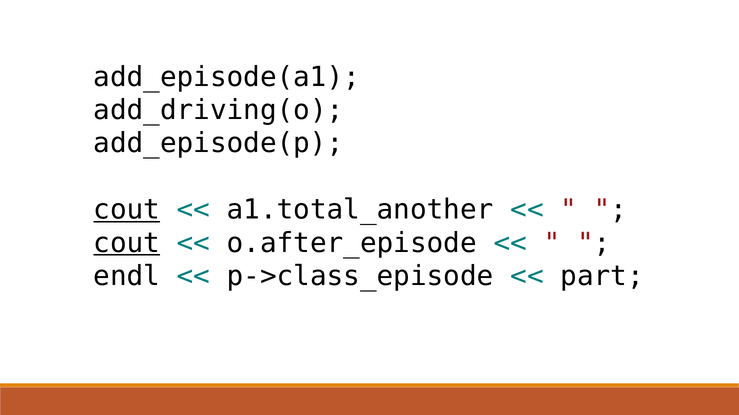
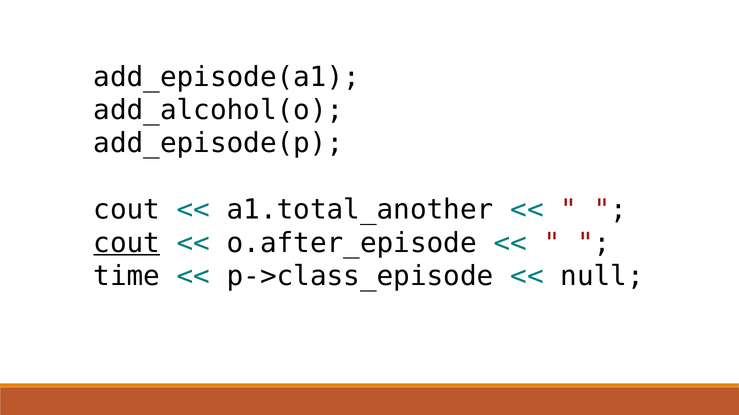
add_driving(o: add_driving(o -> add_alcohol(o (218, 110)
cout underline: present -> none (127, 210)
endl: endl -> time (127, 277)
part: part -> null (602, 277)
